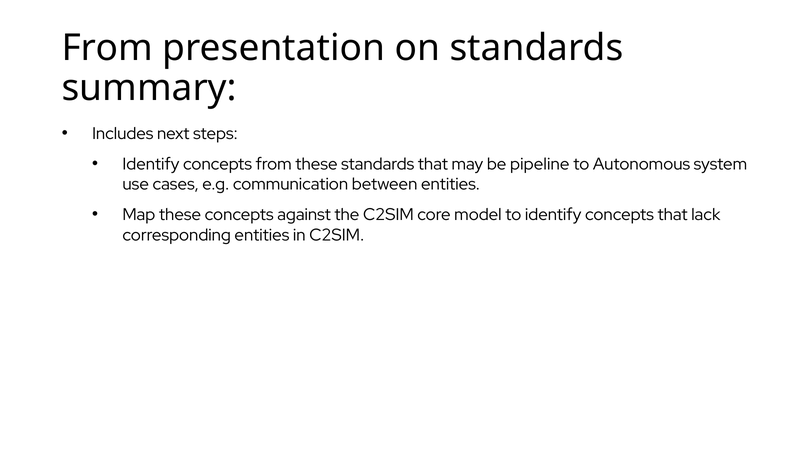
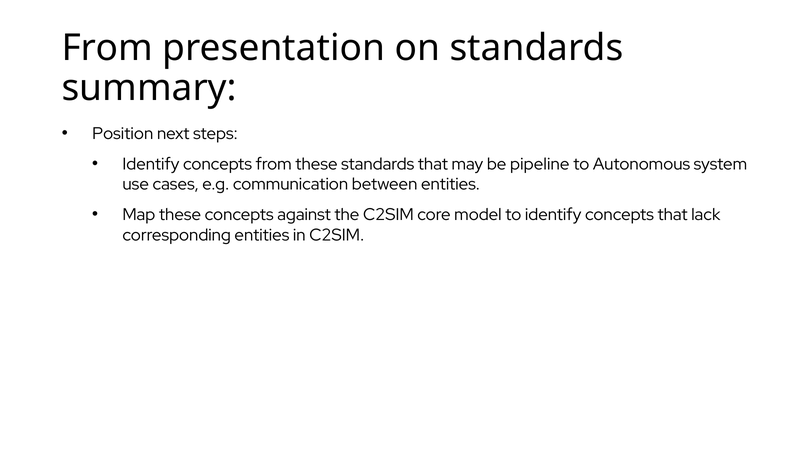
Includes: Includes -> Position (123, 133)
